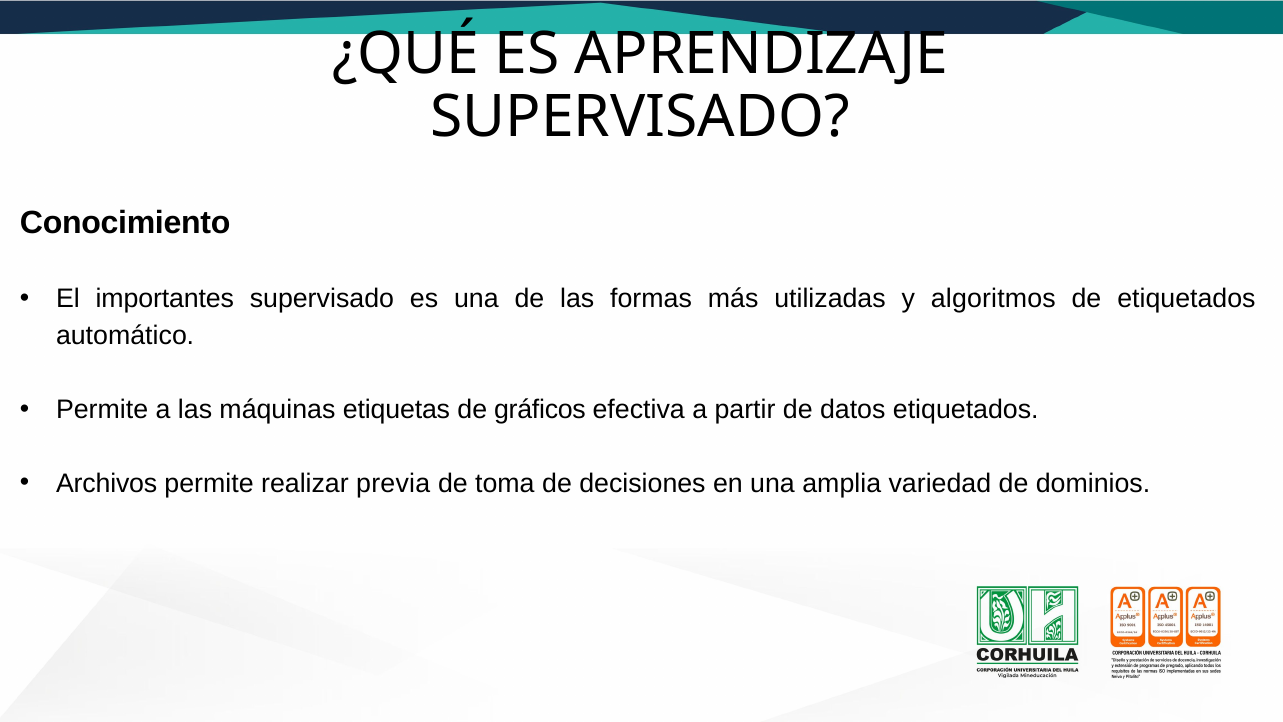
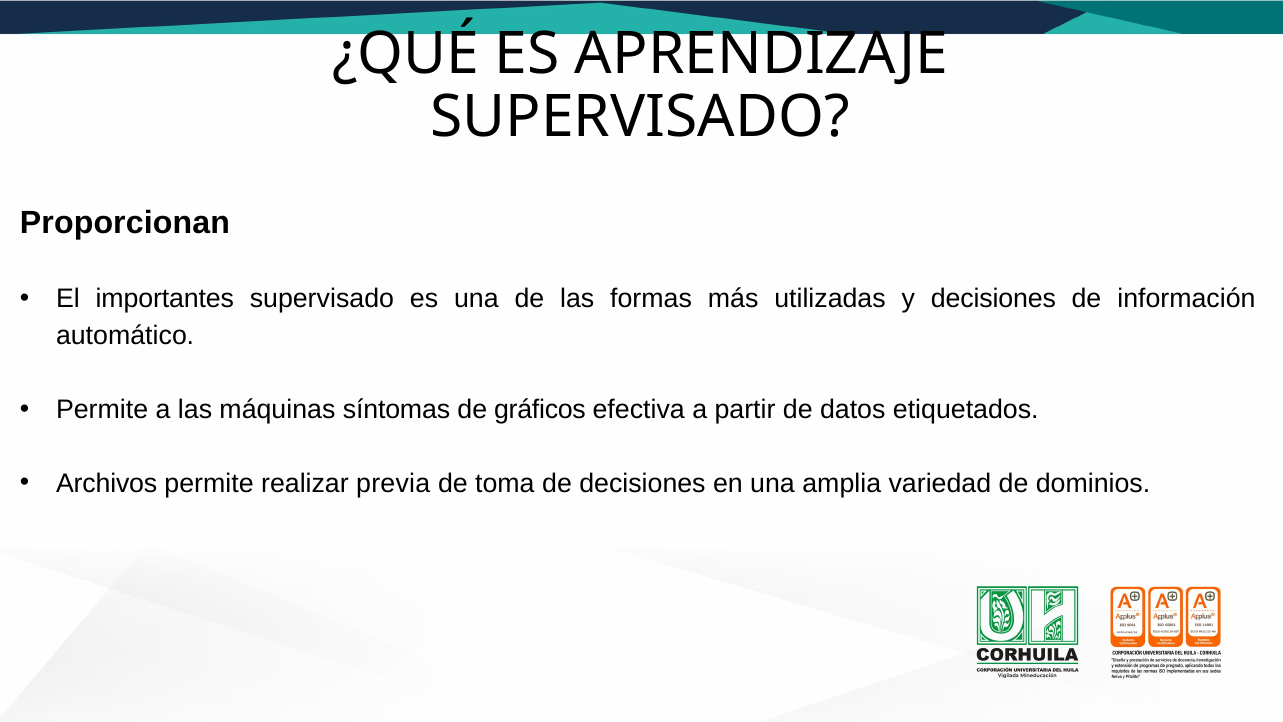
Conocimiento: Conocimiento -> Proporcionan (125, 222)
y algoritmos: algoritmos -> decisiones (993, 299)
de etiquetados: etiquetados -> información (1186, 299)
etiquetas: etiquetas -> síntomas (397, 410)
